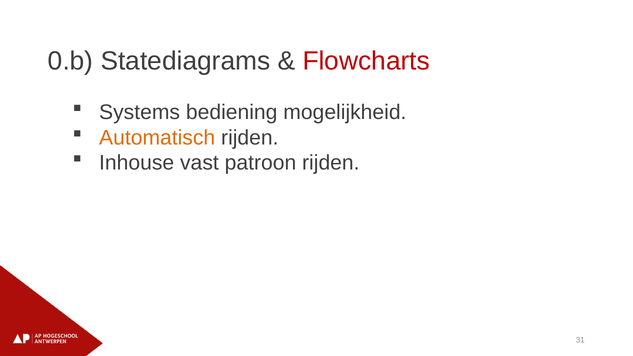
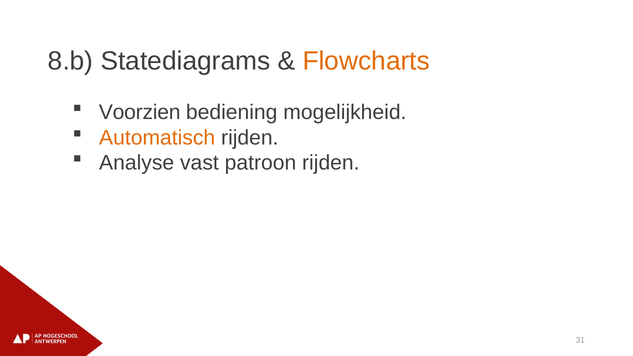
0.b: 0.b -> 8.b (71, 61)
Flowcharts colour: red -> orange (366, 61)
Systems: Systems -> Voorzien (140, 112)
Inhouse: Inhouse -> Analyse (137, 163)
